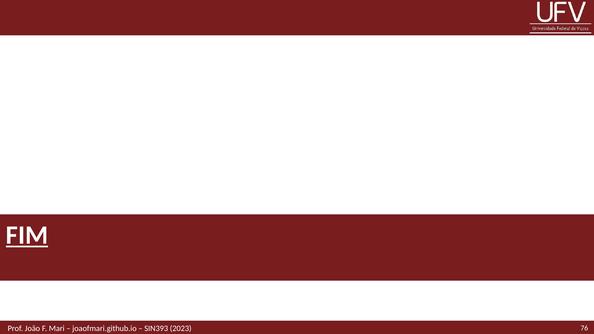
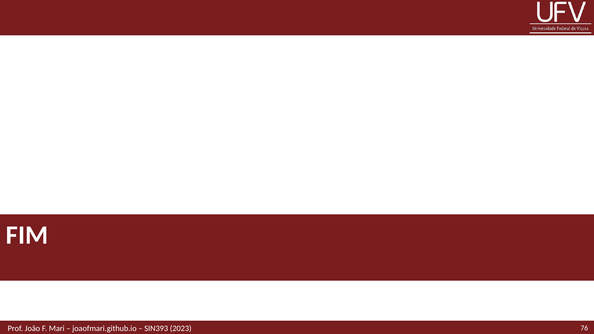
FIM underline: present -> none (27, 235)
